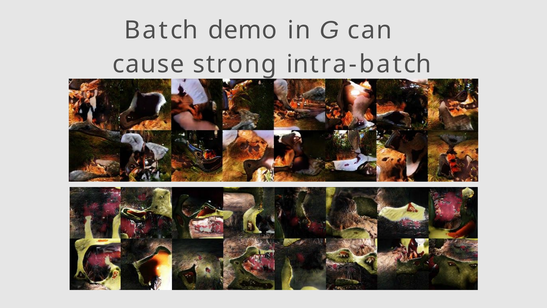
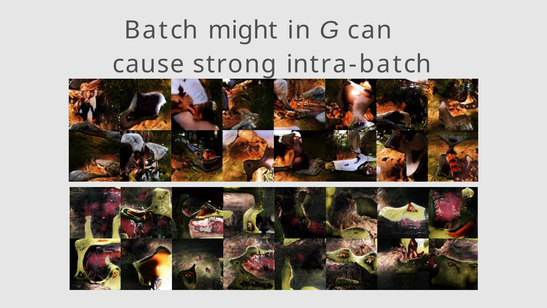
demo: demo -> might (243, 30)
